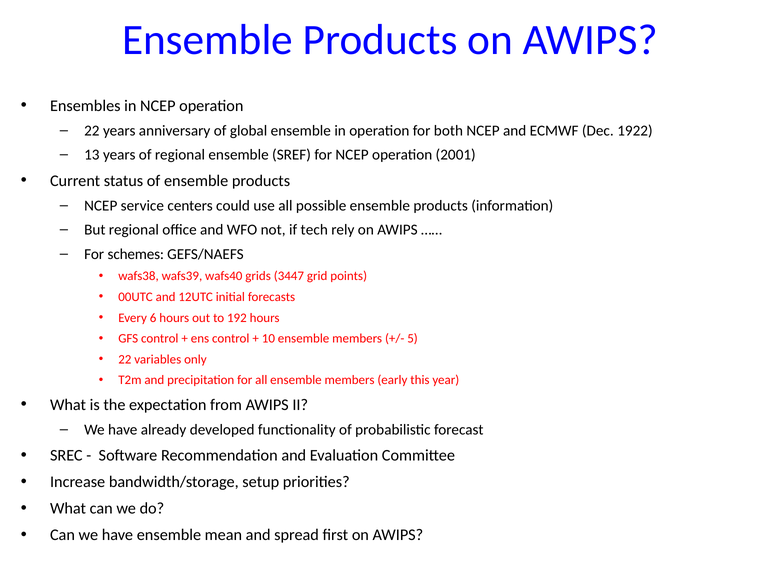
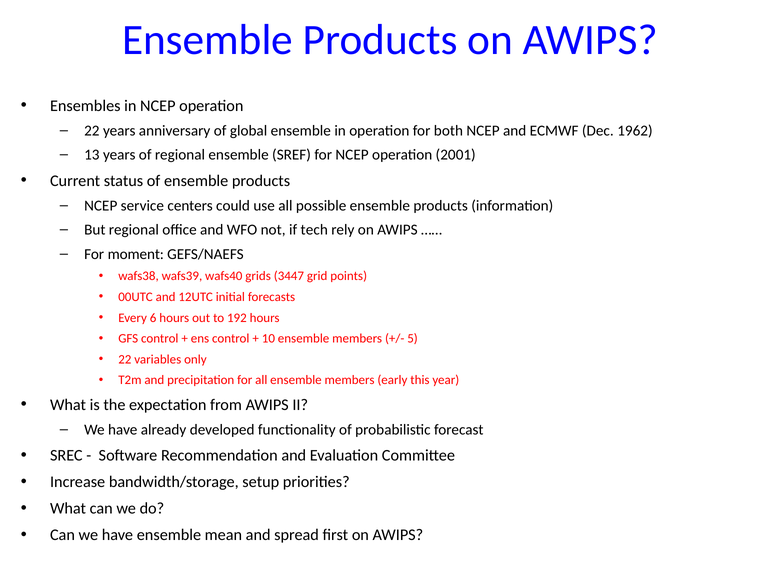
1922: 1922 -> 1962 (635, 131)
schemes: schemes -> moment (136, 254)
